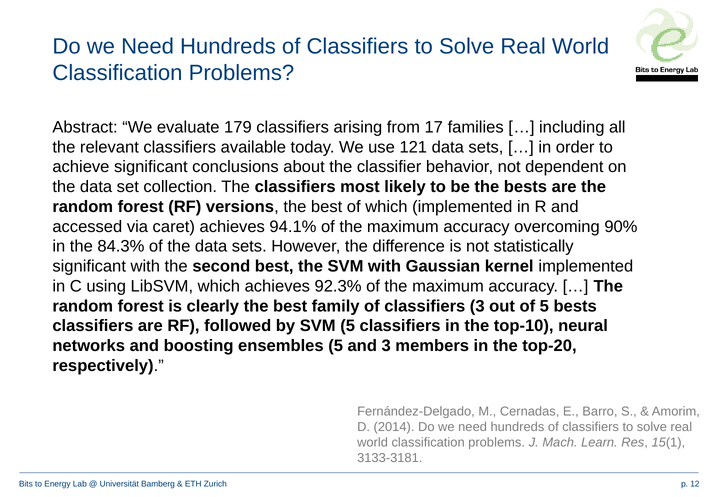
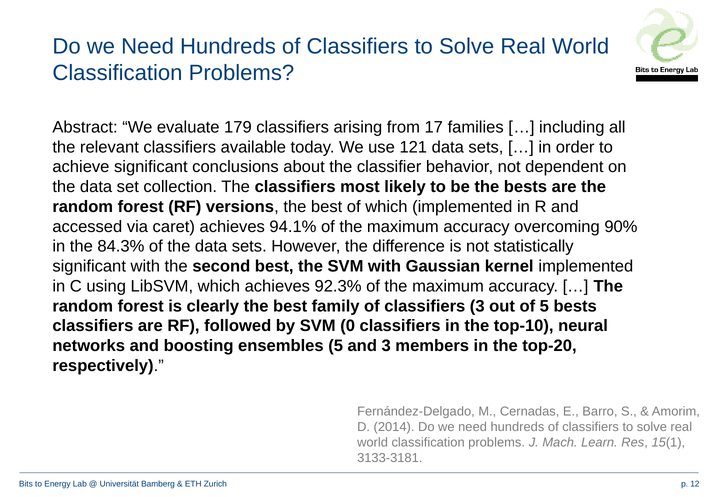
SVM 5: 5 -> 0 (348, 326)
